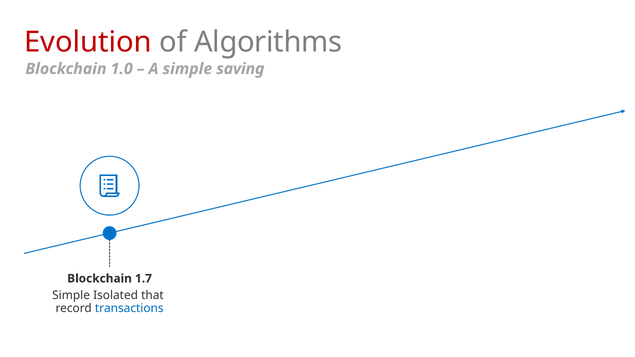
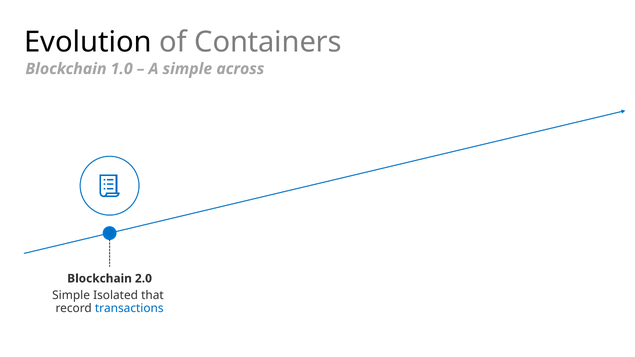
Evolution colour: red -> black (88, 42)
Algorithms: Algorithms -> Containers (268, 42)
saving: saving -> across (240, 69)
1.7: 1.7 -> 2.0 (143, 279)
